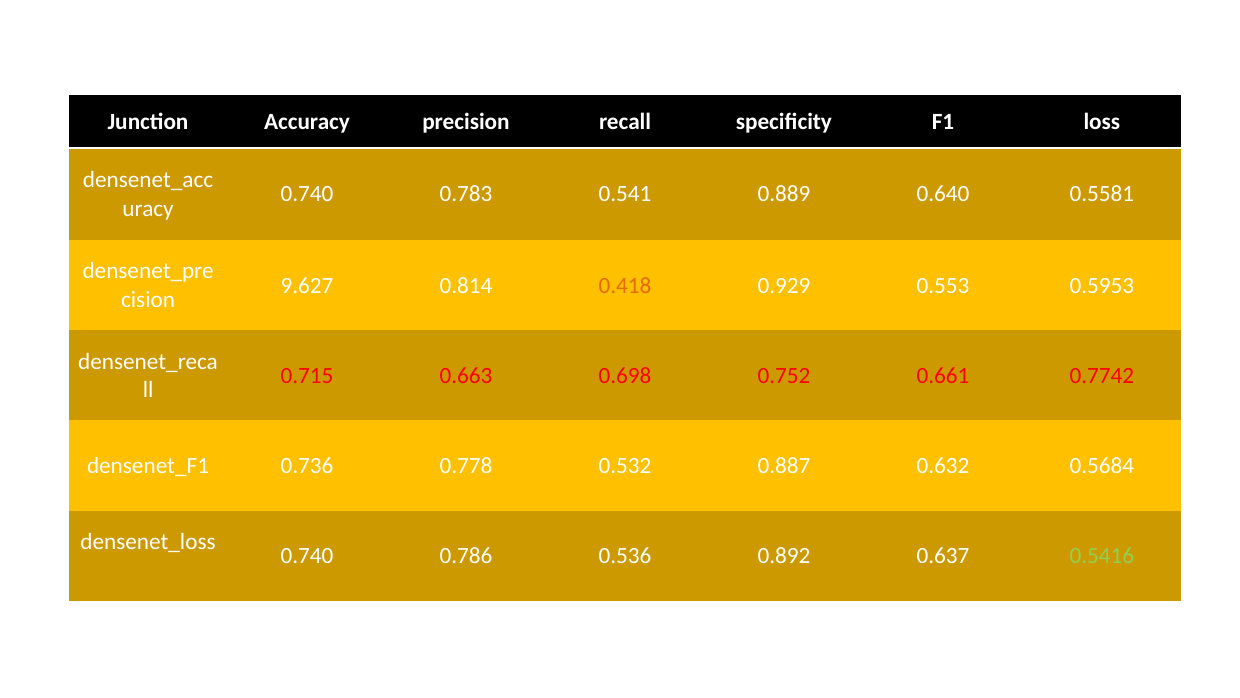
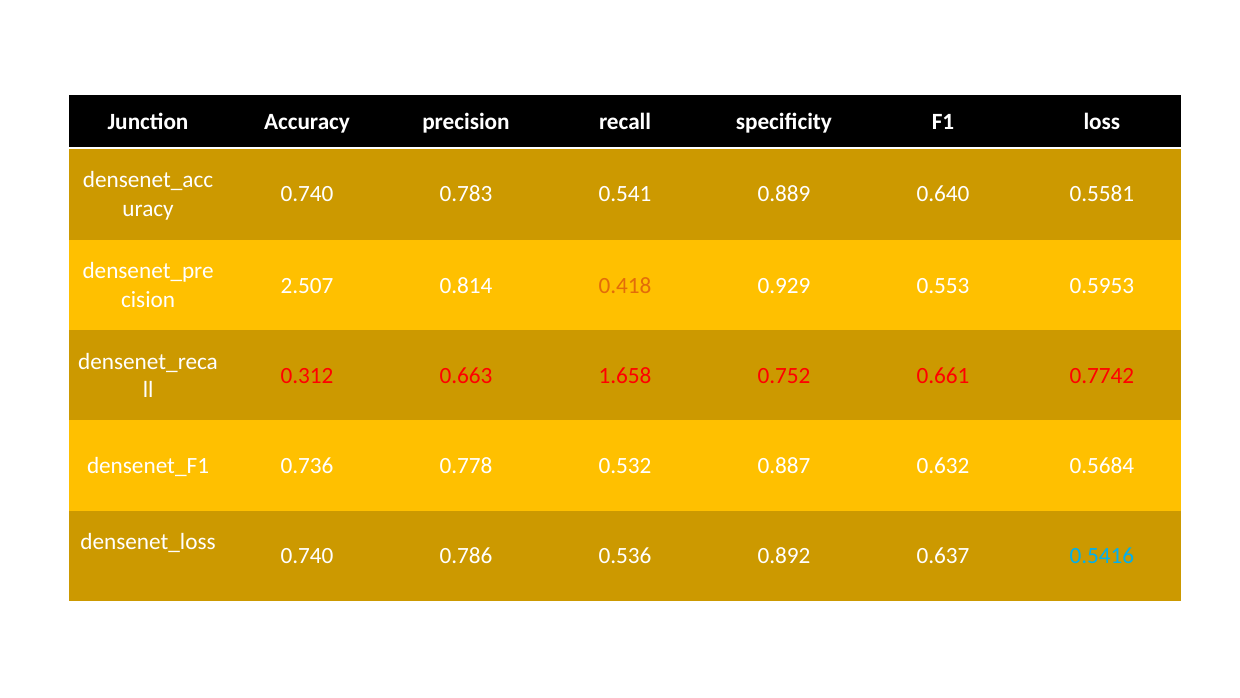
9.627: 9.627 -> 2.507 (307, 285)
0.715: 0.715 -> 0.312 (307, 375)
0.698: 0.698 -> 1.658 (625, 375)
0.5416 colour: light green -> light blue (1102, 556)
